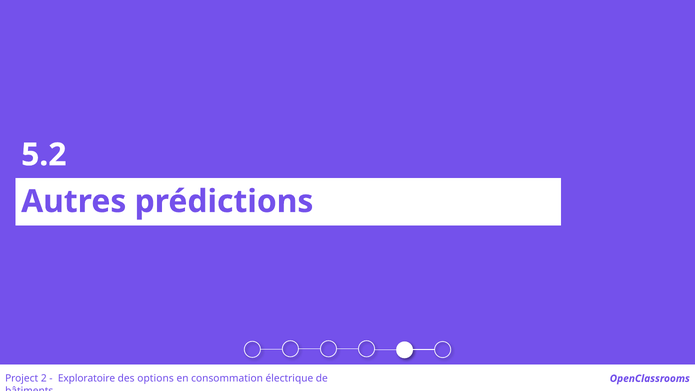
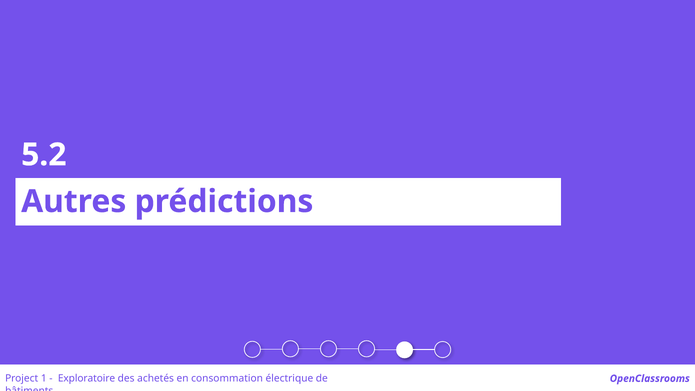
2: 2 -> 1 (44, 378)
options: options -> achetés (156, 378)
